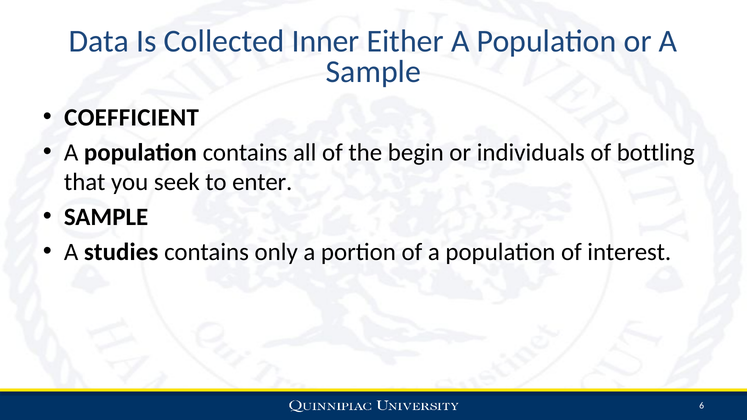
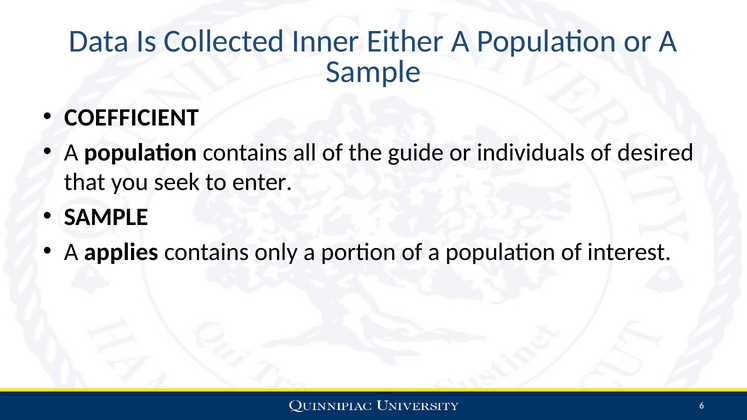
begin: begin -> guide (416, 152)
bottling: bottling -> desired (656, 152)
studies: studies -> applies (121, 252)
